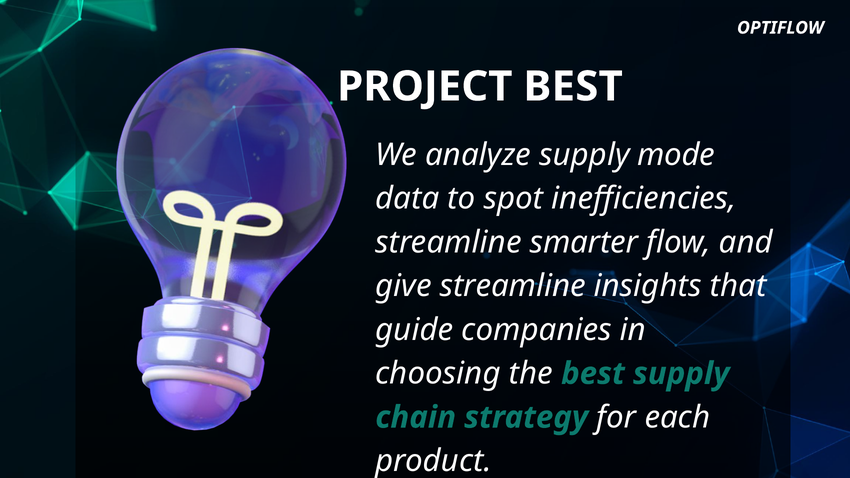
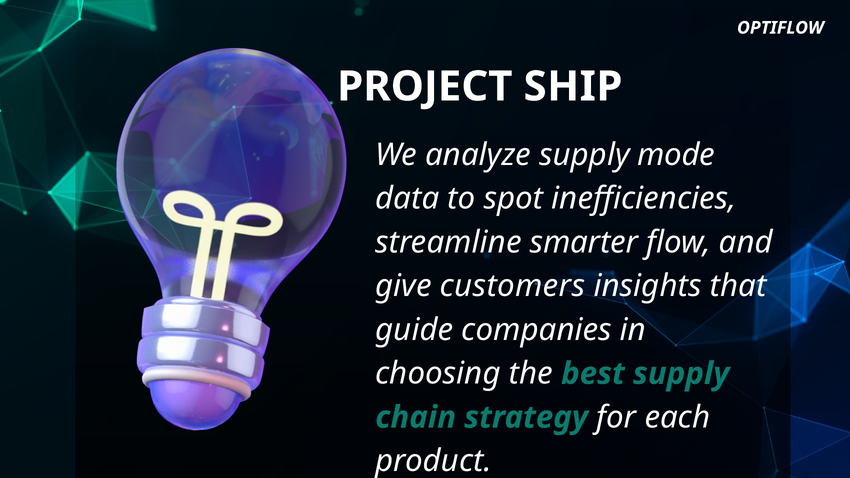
PROJECT BEST: BEST -> SHIP (573, 87)
give streamline: streamline -> customers (513, 286)
